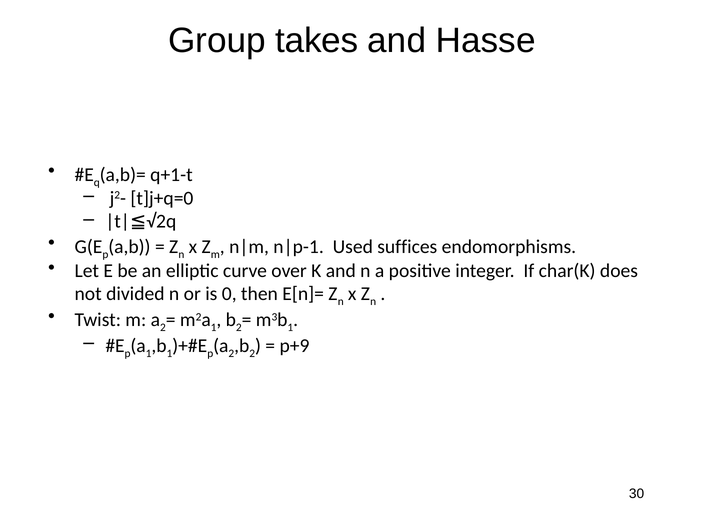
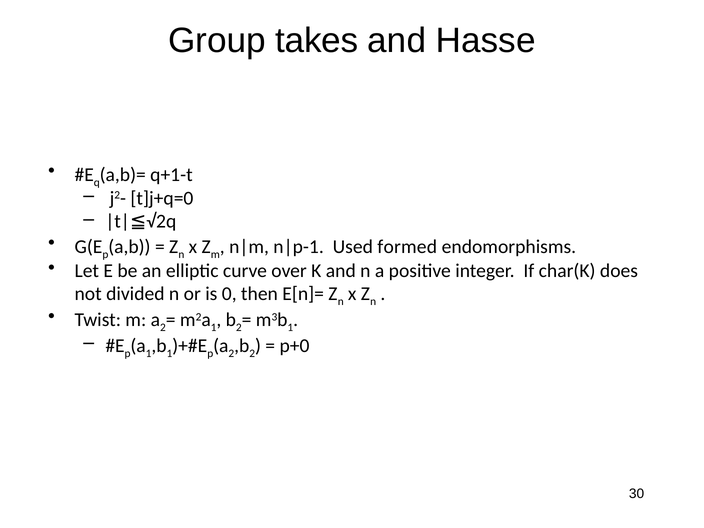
suffices: suffices -> formed (407, 247)
p+9: p+9 -> p+0 (294, 346)
